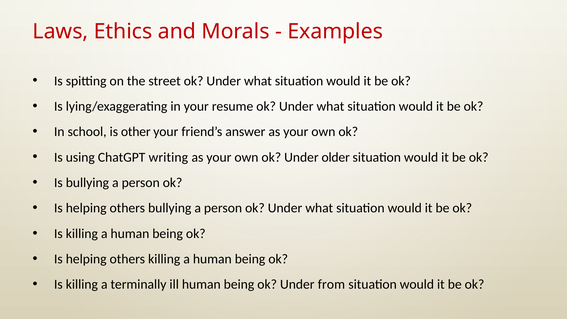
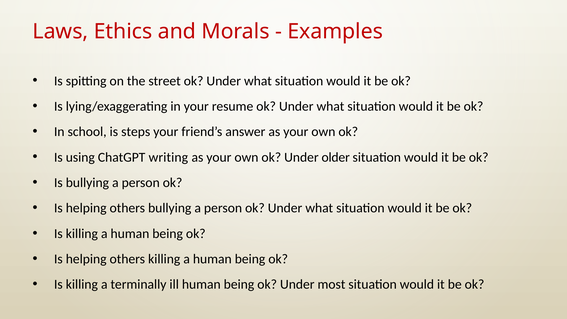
other: other -> steps (136, 132)
from: from -> most (331, 284)
